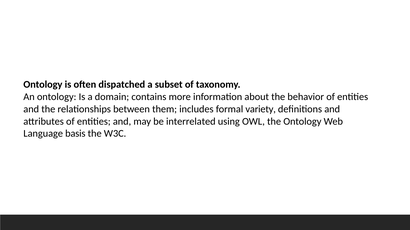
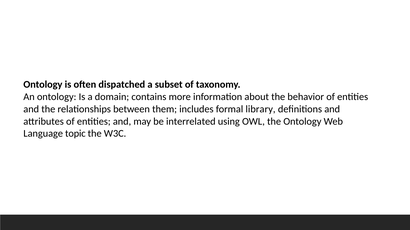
variety: variety -> library (261, 109)
basis: basis -> topic (75, 134)
